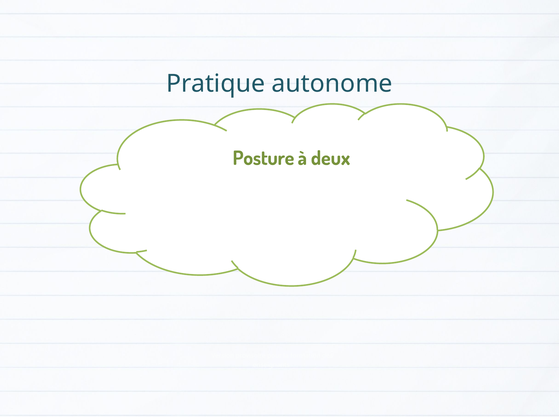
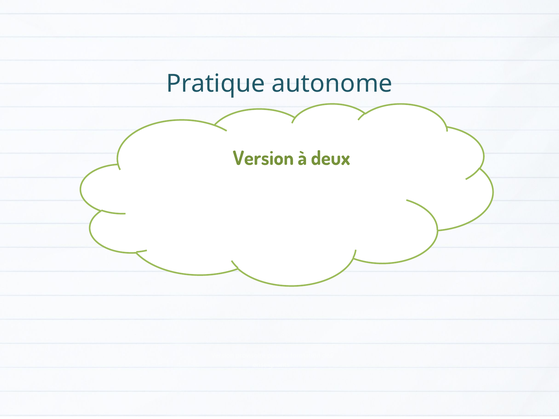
Posture: Posture -> Version (263, 159)
